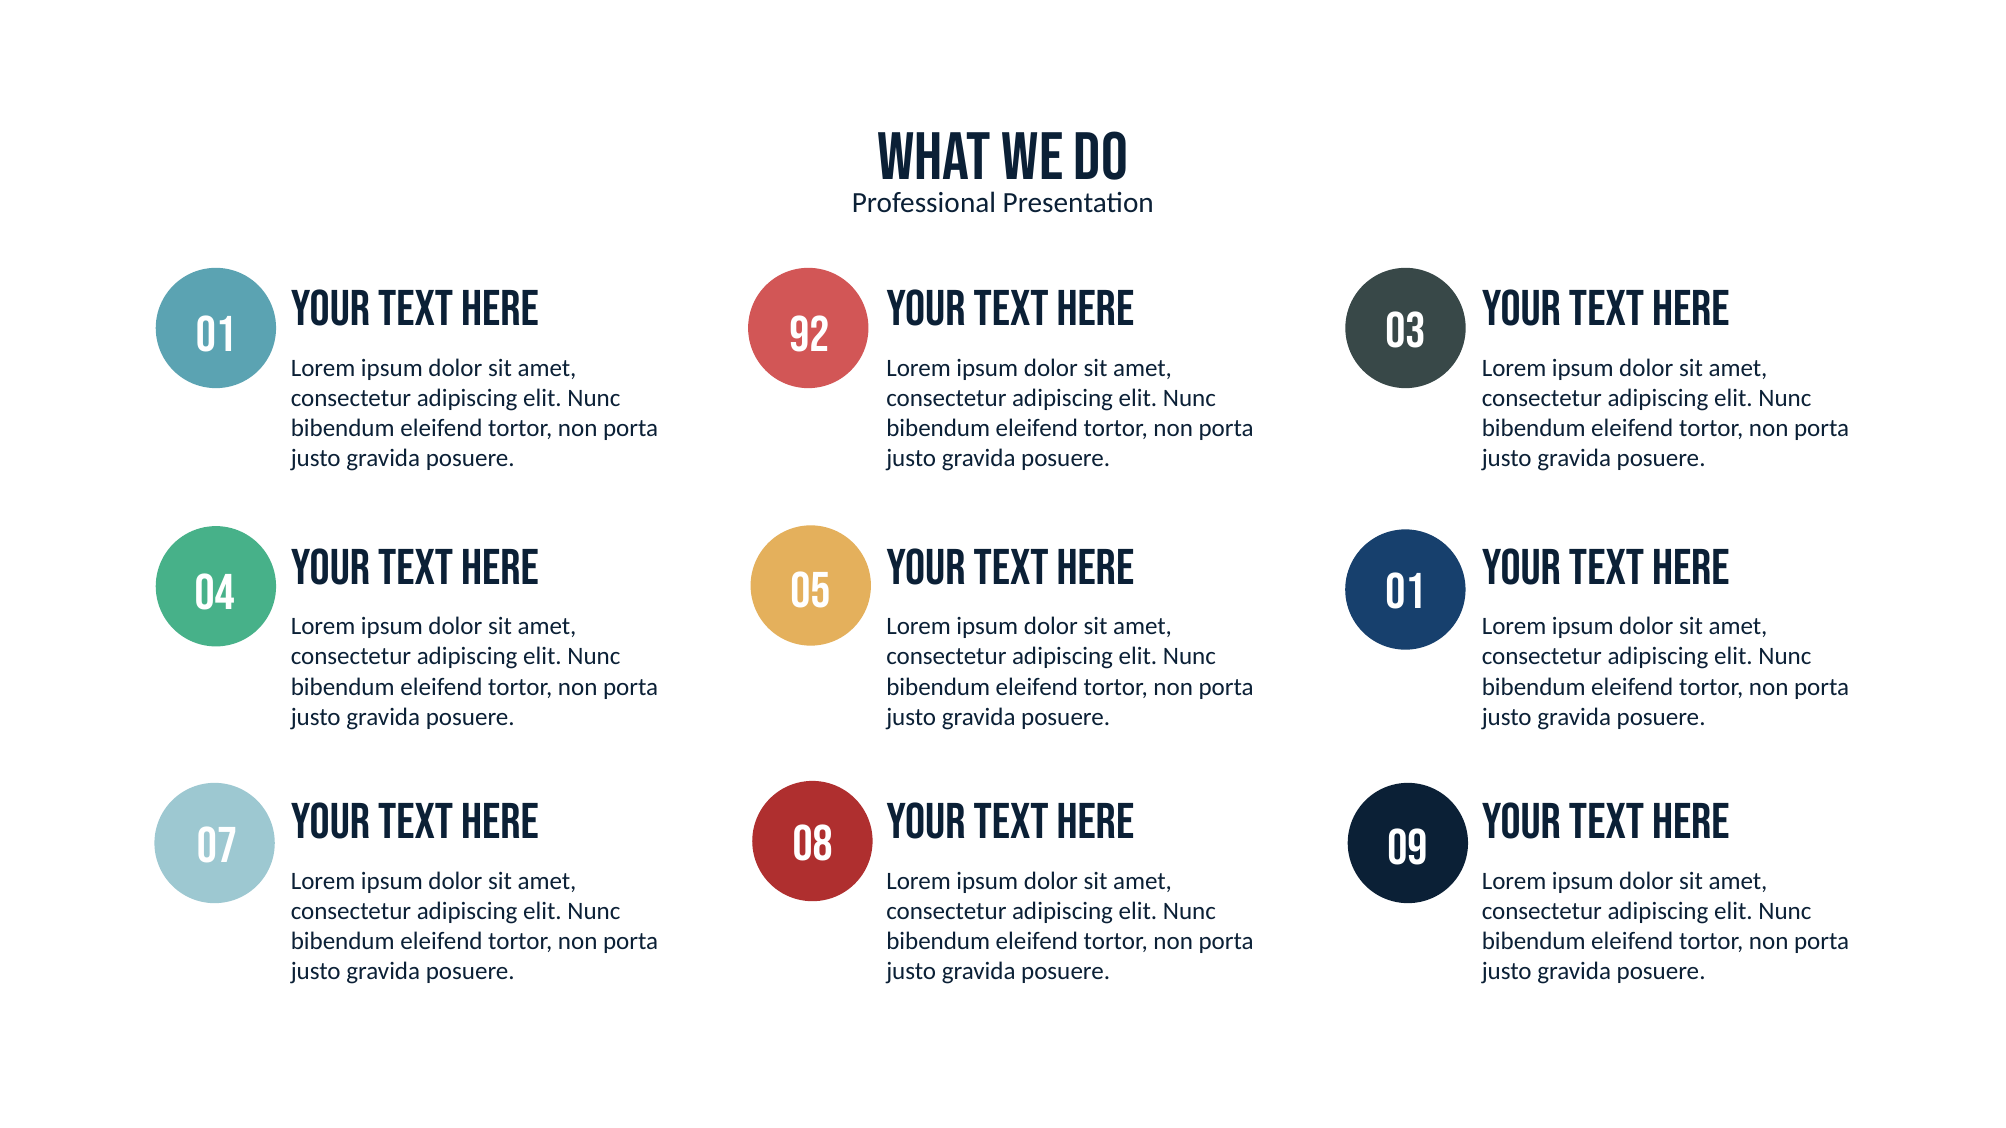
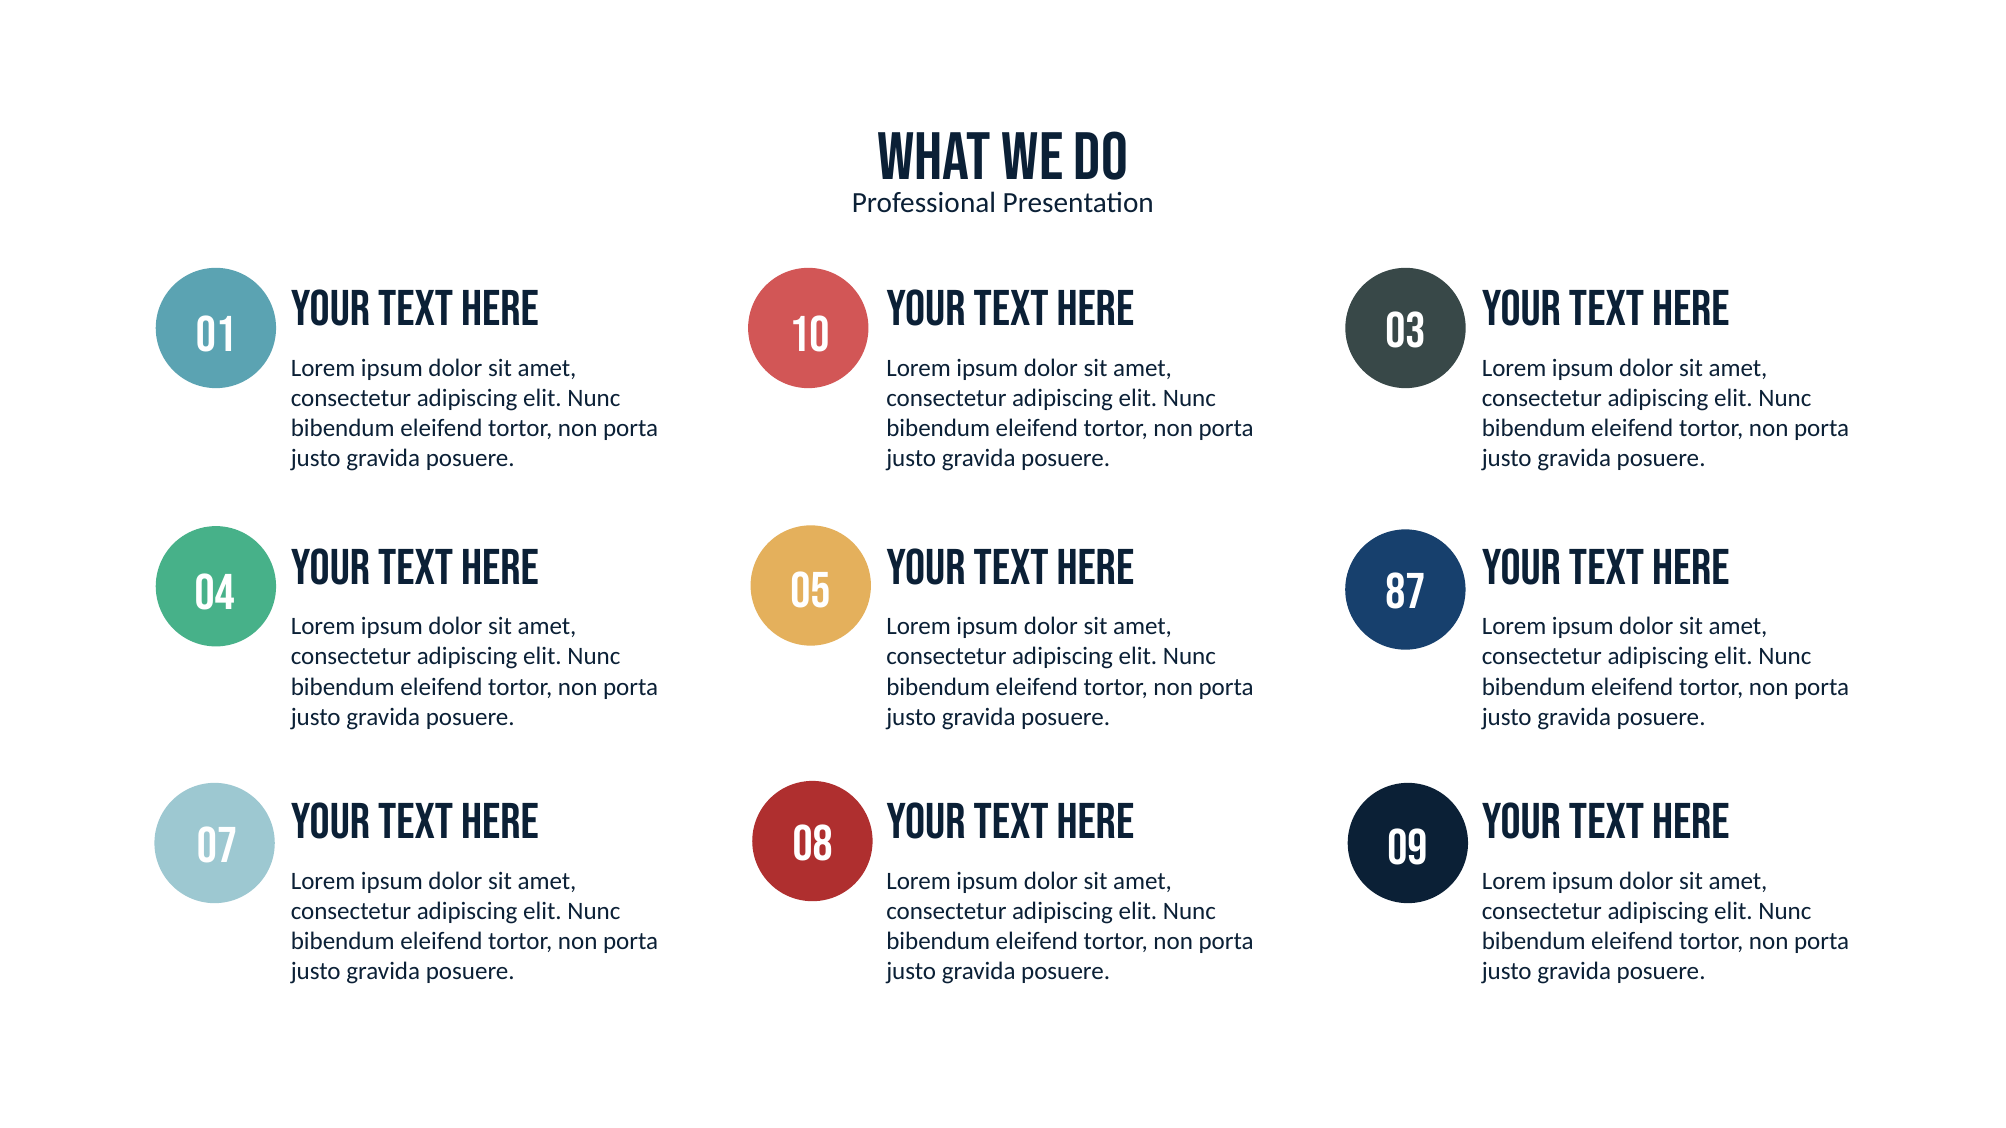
92: 92 -> 10 (809, 335)
05 01: 01 -> 87 (1405, 592)
